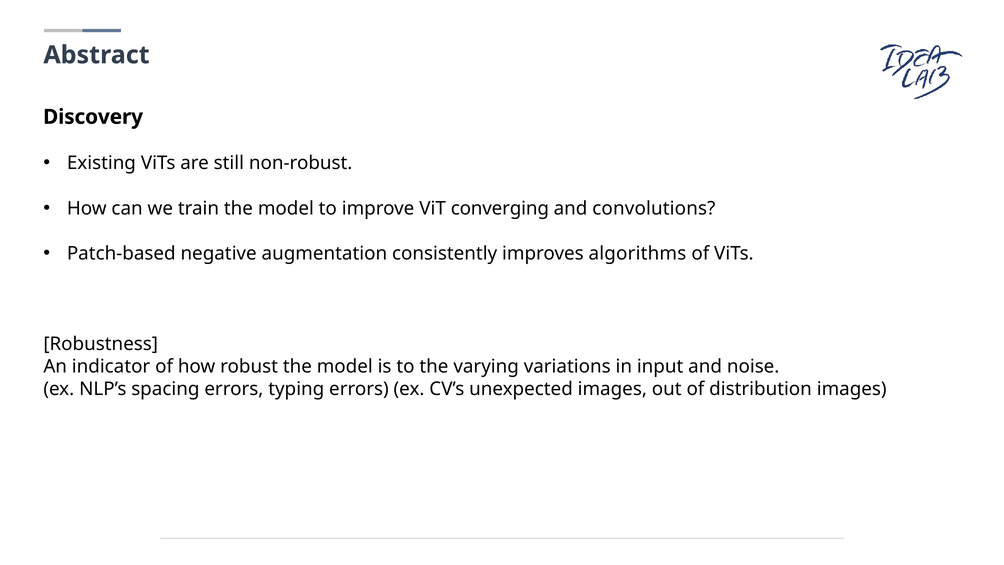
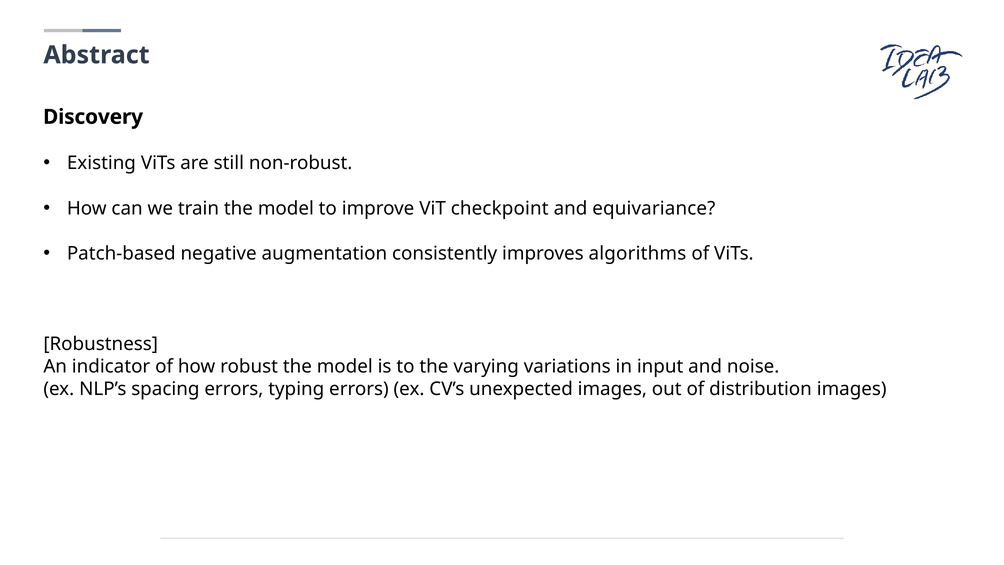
converging: converging -> checkpoint (500, 208)
convolutions: convolutions -> equivariance (654, 208)
